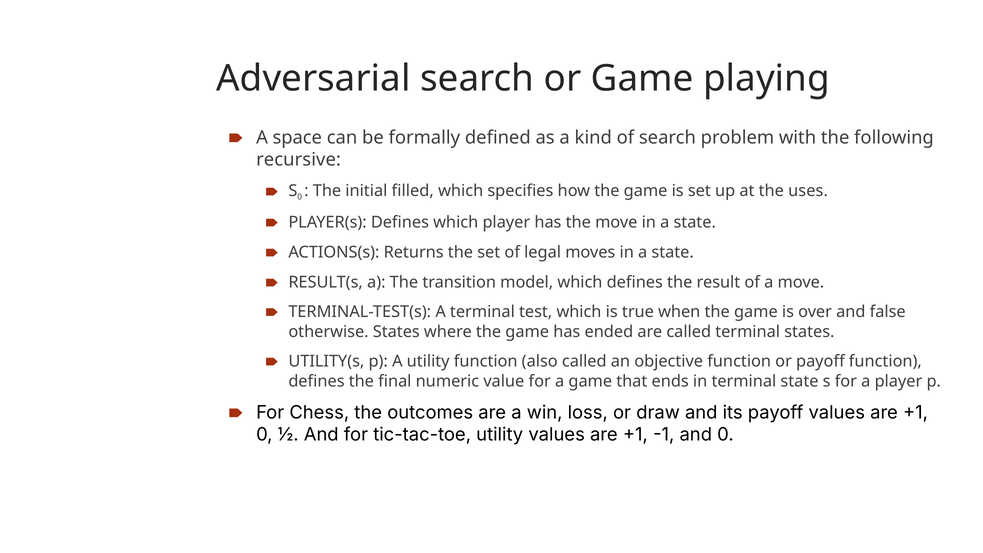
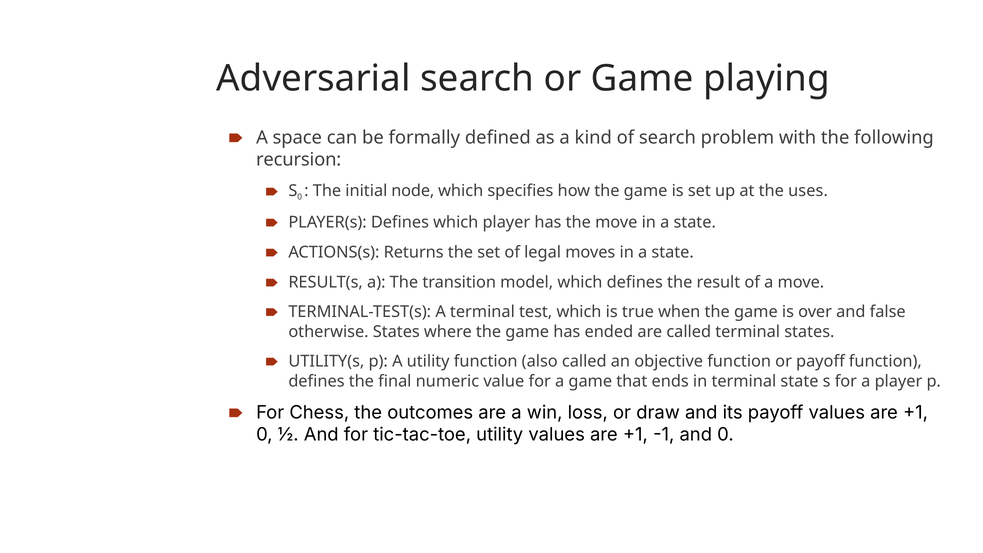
recursive: recursive -> recursion (299, 160)
filled: filled -> node (413, 191)
